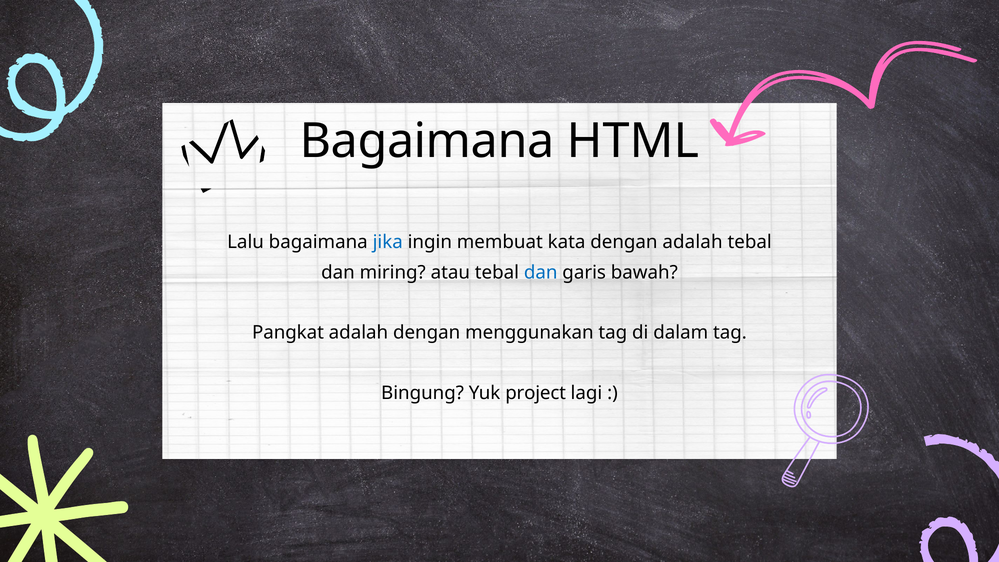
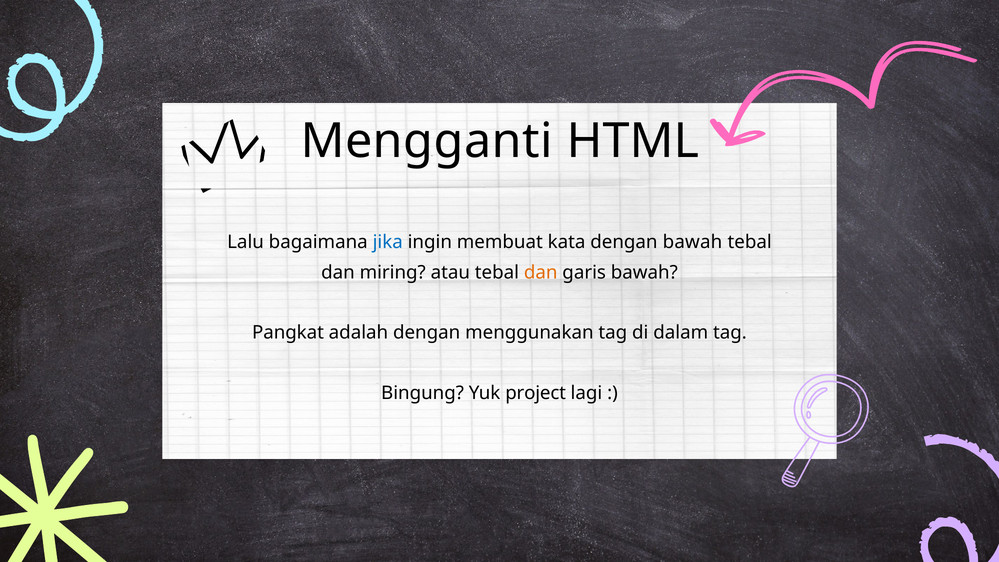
Bagaimana: Bagaimana -> Mengganti (427, 141)
dengan adalah: adalah -> bawah (692, 242)
dan colour: blue -> orange (541, 272)
